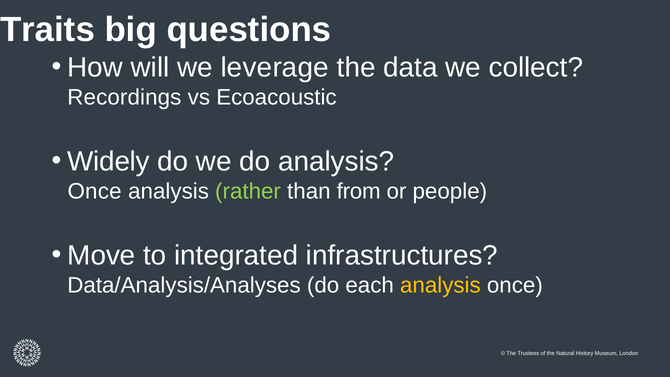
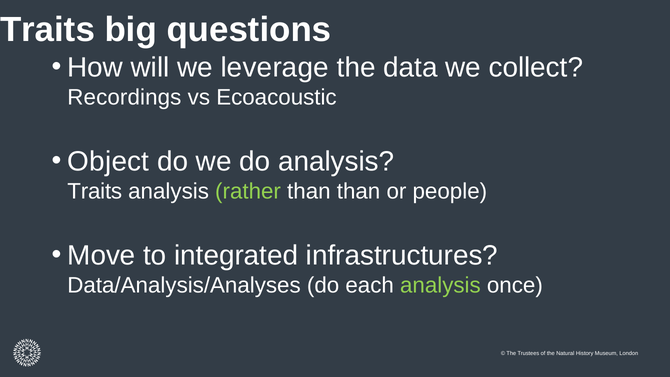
Widely: Widely -> Object (108, 161)
Once: Once -> Traits (95, 191)
than from: from -> than (359, 191)
analysis colour: yellow -> light green (440, 285)
